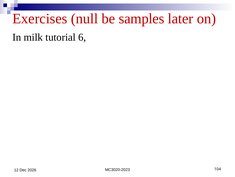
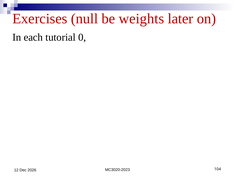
samples: samples -> weights (141, 19)
milk: milk -> each (33, 37)
6: 6 -> 0 (82, 37)
